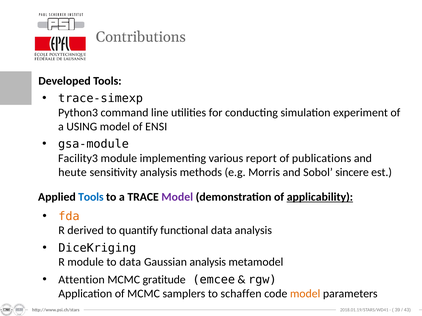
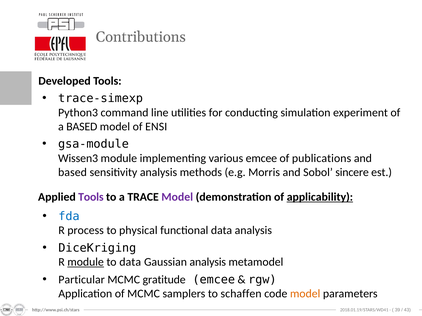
a USING: USING -> BASED (82, 127)
Facility3: Facility3 -> Wissen3 (78, 158)
various report: report -> emcee (261, 158)
heute: heute -> based (73, 172)
Tools colour: blue -> purple (91, 197)
fda colour: orange -> blue (69, 217)
derived: derived -> process (86, 231)
quantify: quantify -> physical (138, 231)
module underline: none -> present (86, 262)
Attention: Attention -> Particular (82, 280)
